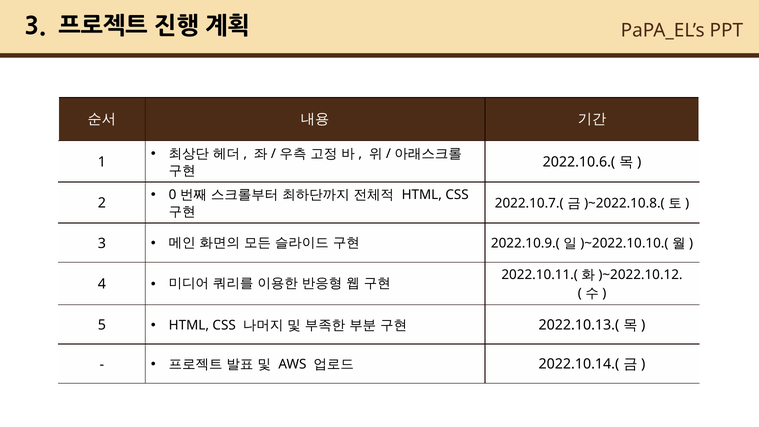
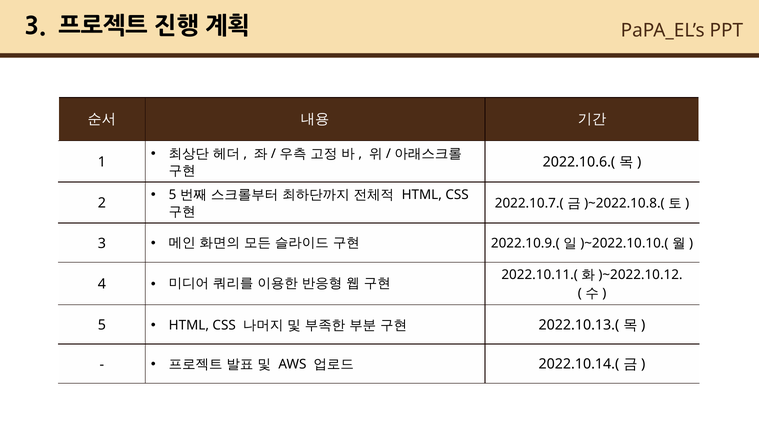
0: 0 -> 5 (173, 195)
